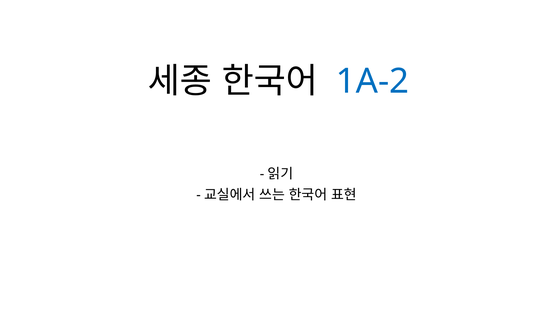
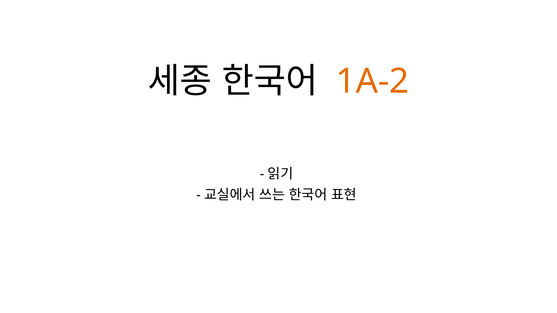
1A-2 colour: blue -> orange (372, 81)
